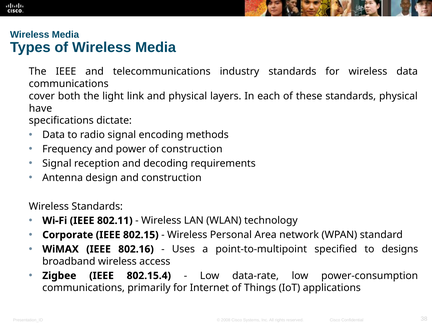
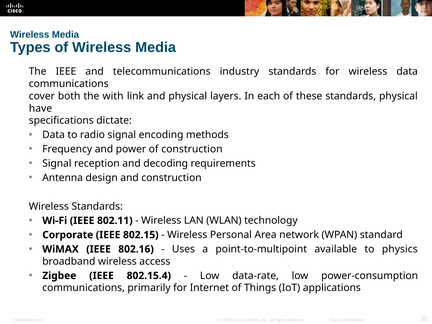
light: light -> with (113, 96)
specified: specified -> available (336, 249)
designs: designs -> physics (400, 249)
